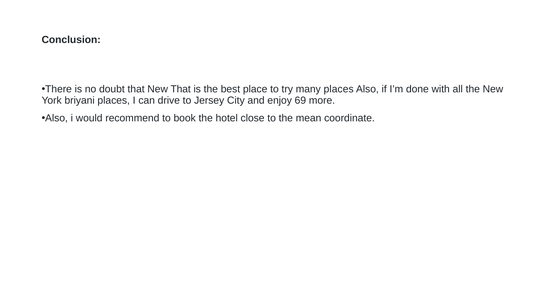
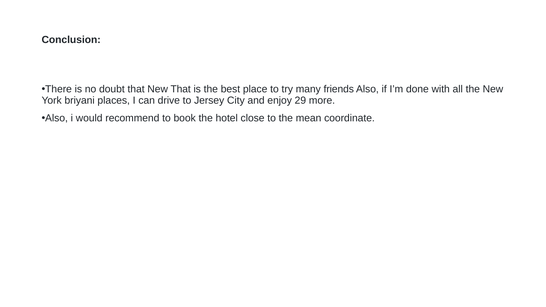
many places: places -> friends (339, 89)
69: 69 -> 29 (300, 100)
